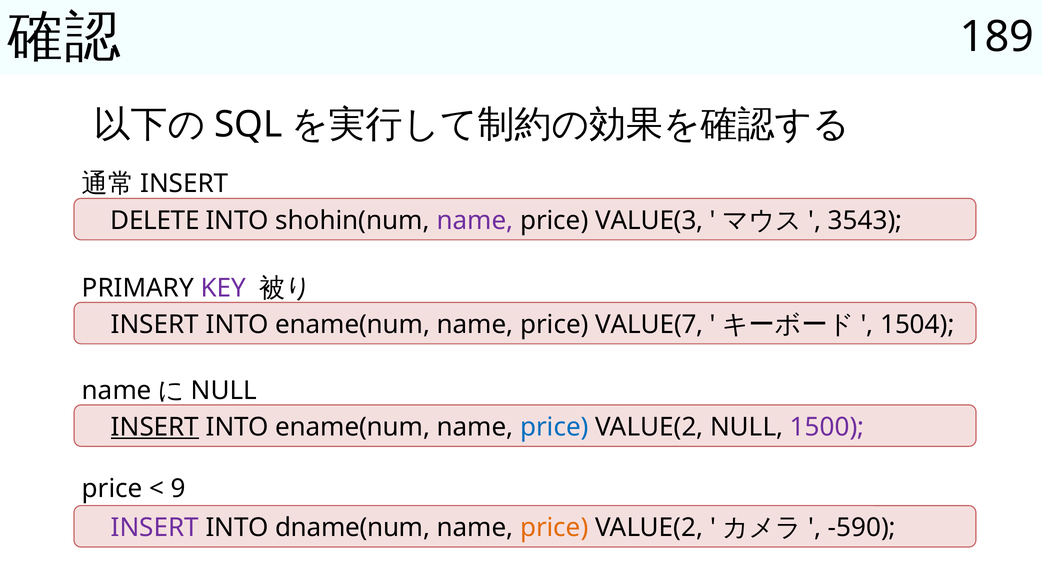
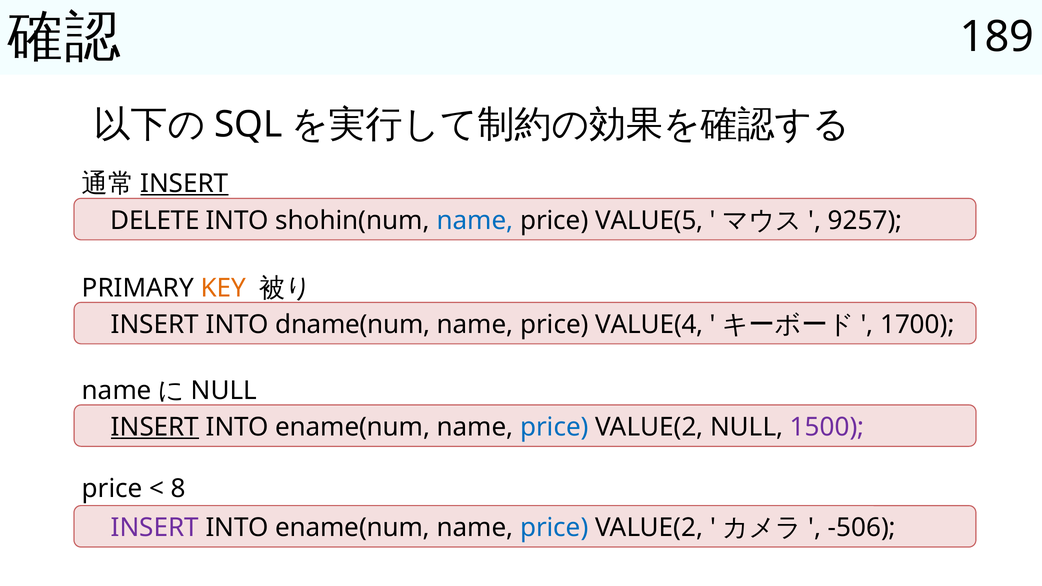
INSERT underline: none -> present (184, 183)
name colour: purple -> blue (475, 221)
VALUE(3: VALUE(3 -> VALUE(5 (649, 221)
3543: 3543 -> 9257 (865, 221)
KEY colour: purple -> orange (223, 288)
ename(num: ename(num -> dname(num (353, 325)
VALUE(7: VALUE(7 -> VALUE(4 (649, 325)
1504: 1504 -> 1700 (917, 325)
9: 9 -> 8 (178, 489)
dname(num: dname(num -> ename(num (353, 528)
price colour: orange -> blue (554, 528)
-590: -590 -> -506 (862, 528)
